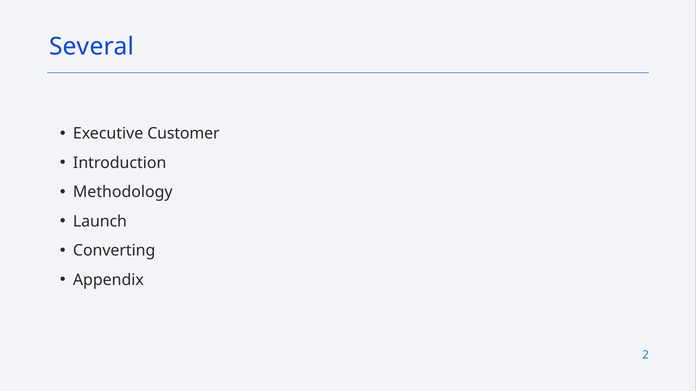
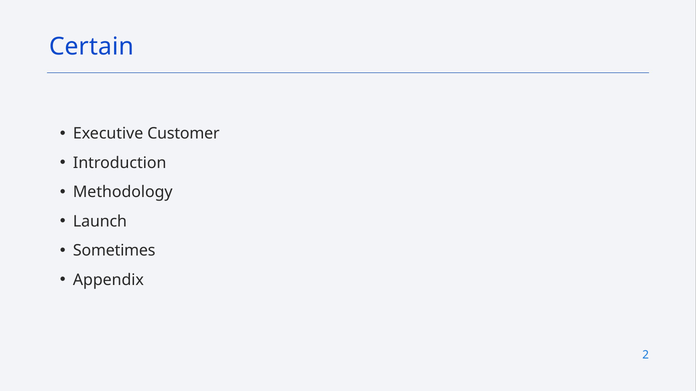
Several: Several -> Certain (92, 46)
Converting: Converting -> Sometimes (114, 251)
